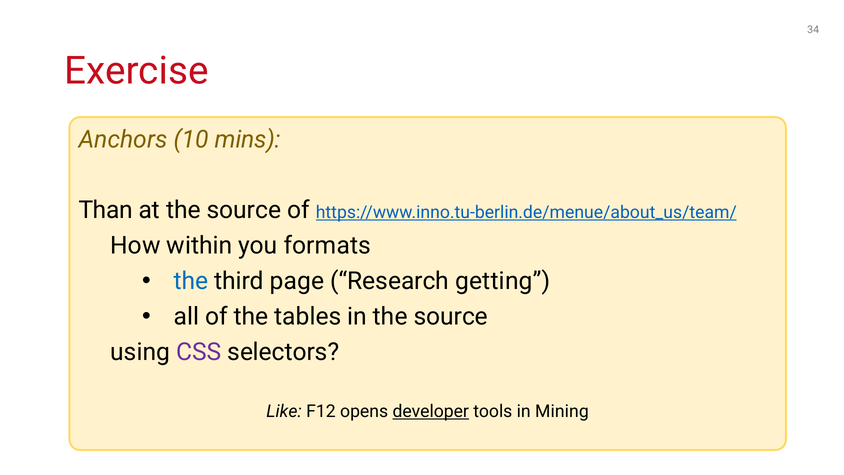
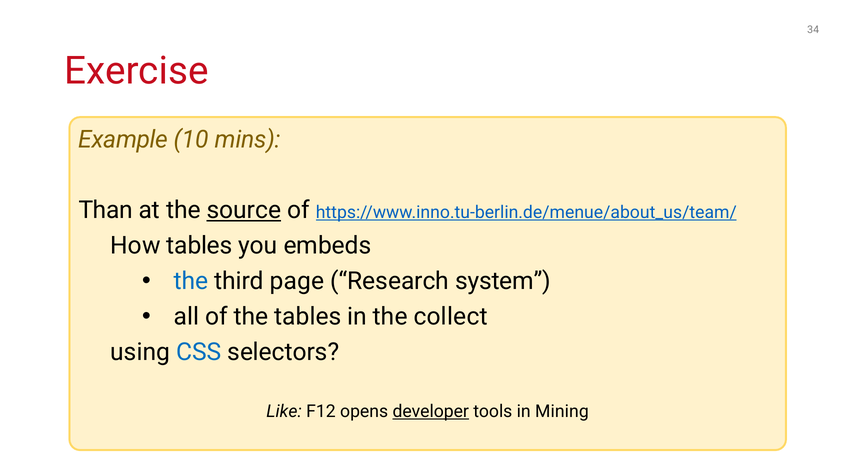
Anchors: Anchors -> Example (123, 140)
source underline: none -> present (244, 210)
How within: within -> tables (200, 246)
formats: formats -> embeds (327, 246)
getting: getting -> system (503, 281)
in the source: source -> collect (451, 316)
CSS colour: purple -> blue (199, 352)
